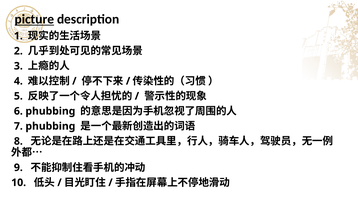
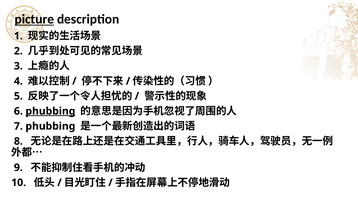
phubbing underline: none -> present (50, 111)
